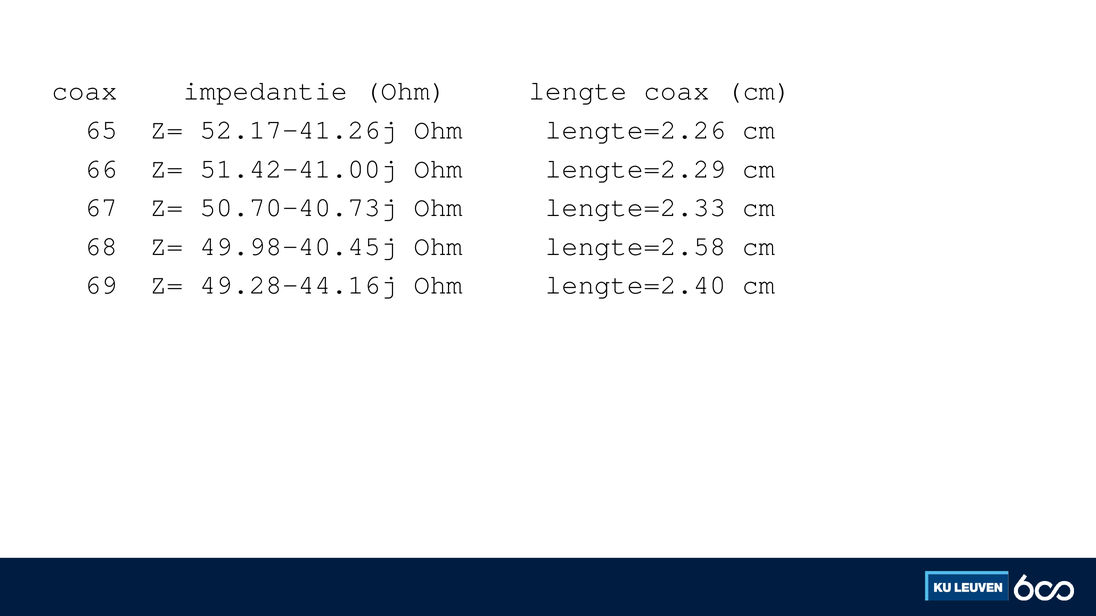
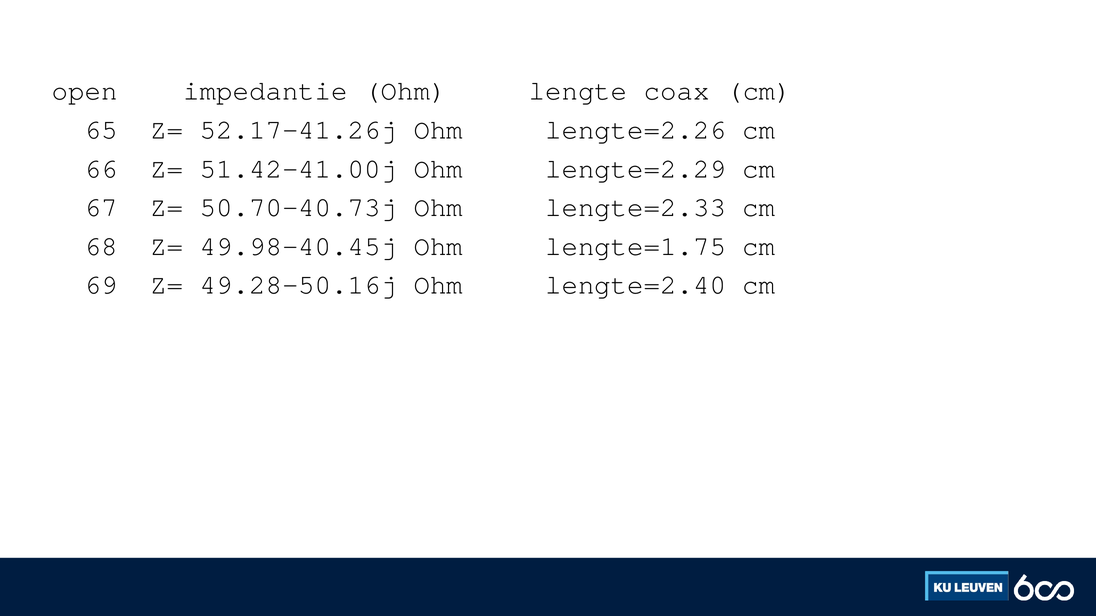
coax: coax -> open (85, 91)
lengte=2.58: lengte=2.58 -> lengte=1.75 (636, 246)
49.28-44.16j: 49.28-44.16j -> 49.28-50.16j (298, 285)
